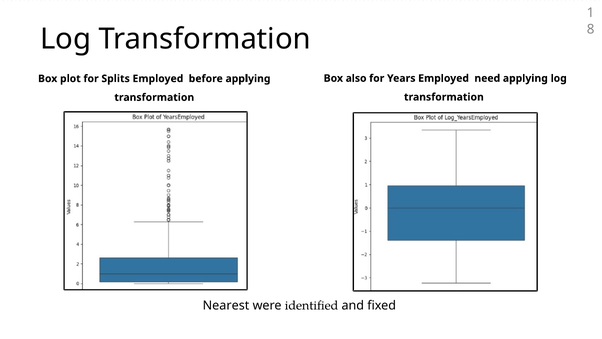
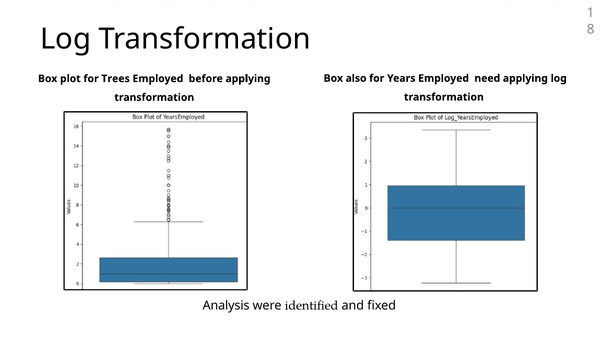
Splits: Splits -> Trees (116, 79)
Nearest: Nearest -> Analysis (226, 305)
